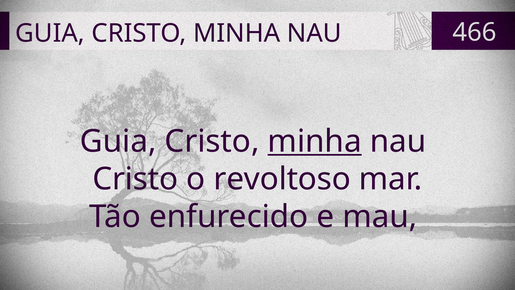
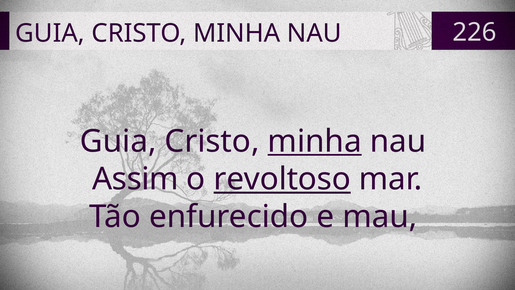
466: 466 -> 226 (474, 32)
Cristo: Cristo -> Assim (135, 179)
revoltoso underline: none -> present (282, 179)
